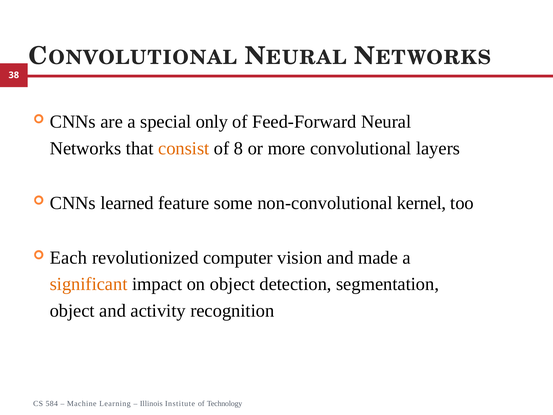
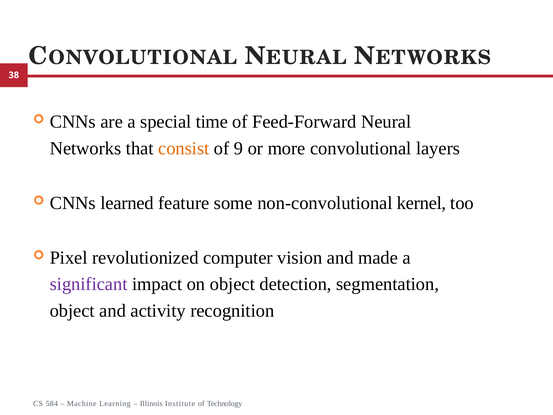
only: only -> time (212, 122)
8: 8 -> 9 (239, 148)
Each: Each -> Pixel (69, 258)
significant colour: orange -> purple (89, 284)
